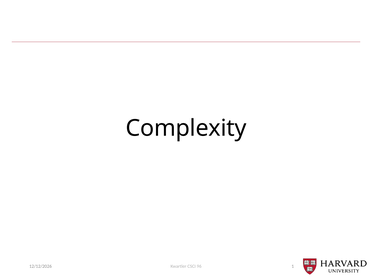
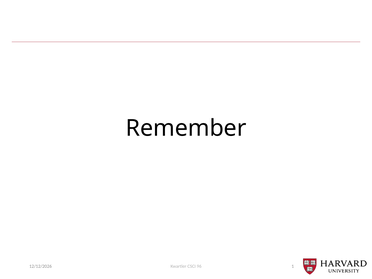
Complexity: Complexity -> Remember (186, 128)
